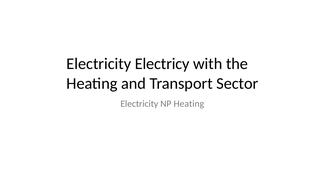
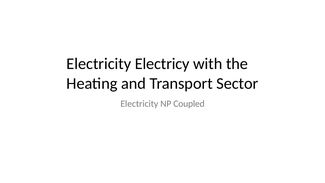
NP Heating: Heating -> Coupled (189, 104)
